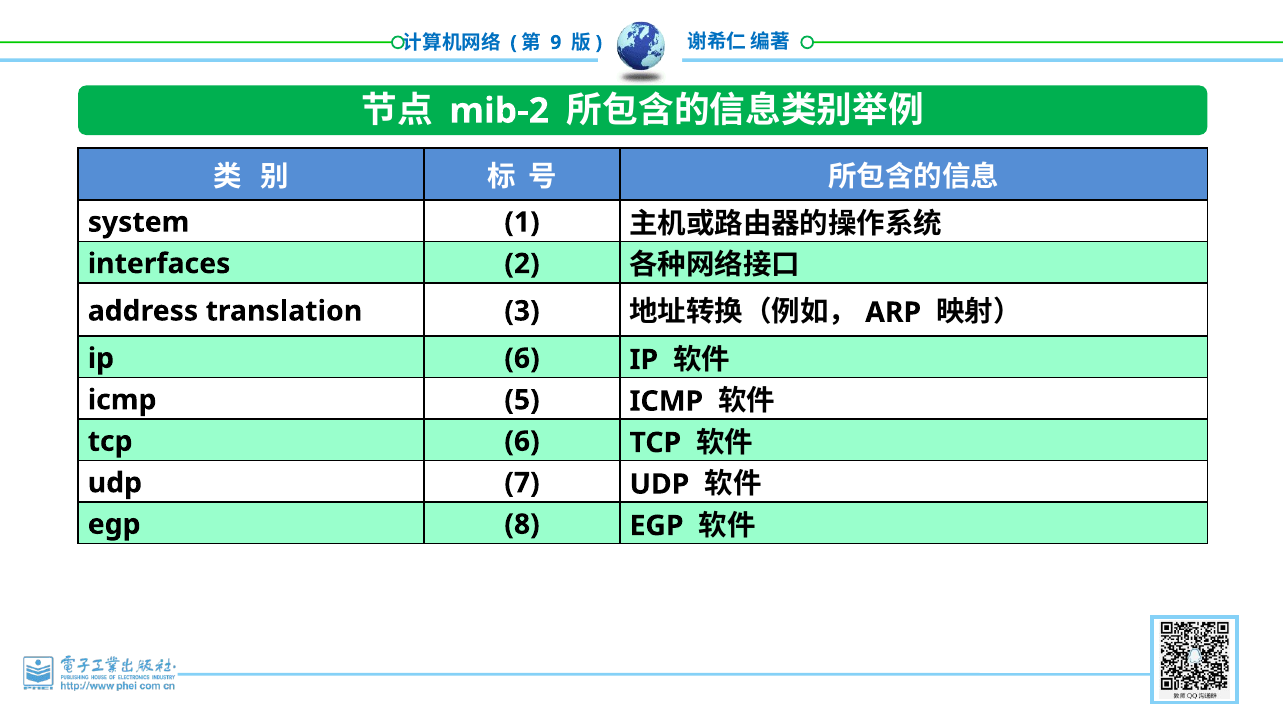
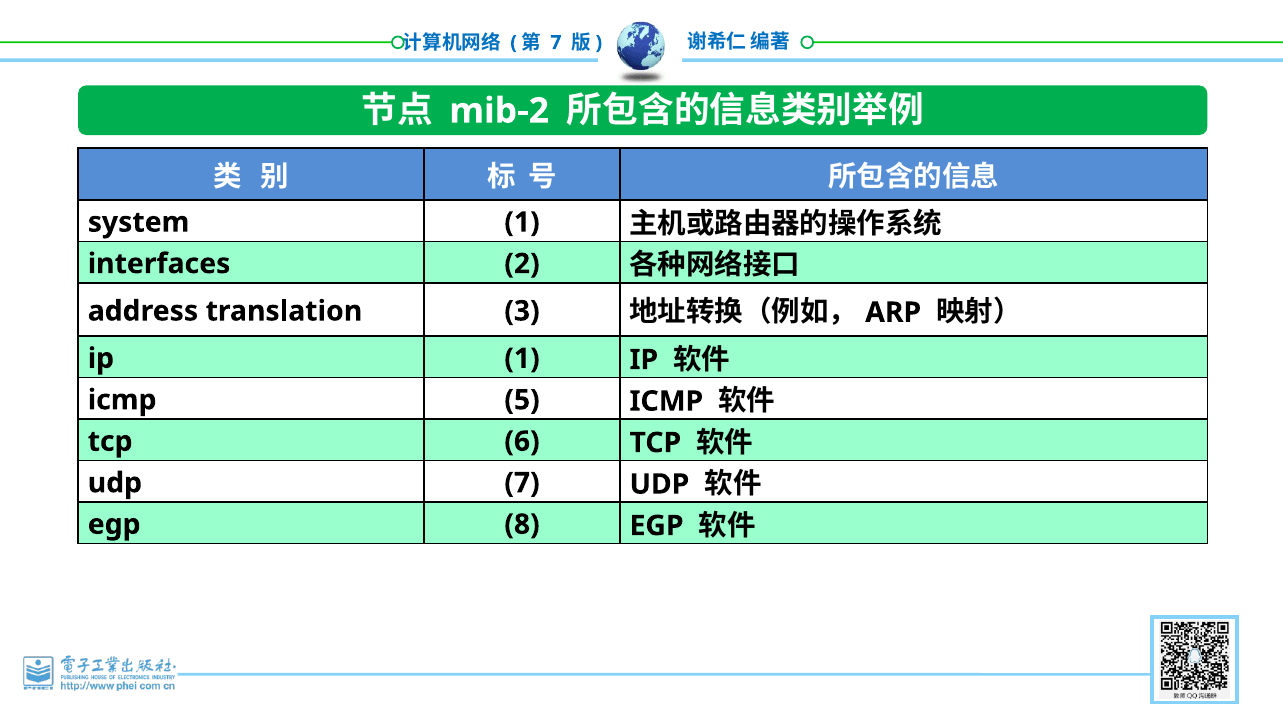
9: 9 -> 7 (556, 43)
ip 6: 6 -> 1 (522, 358)
